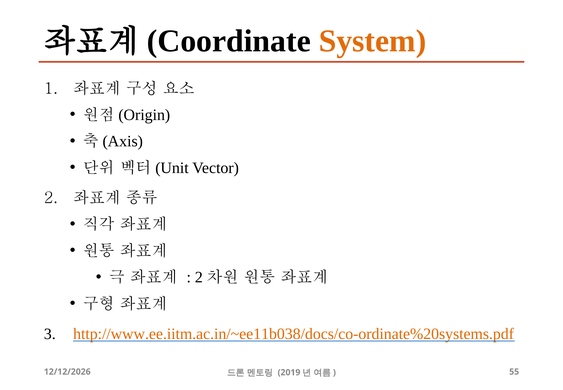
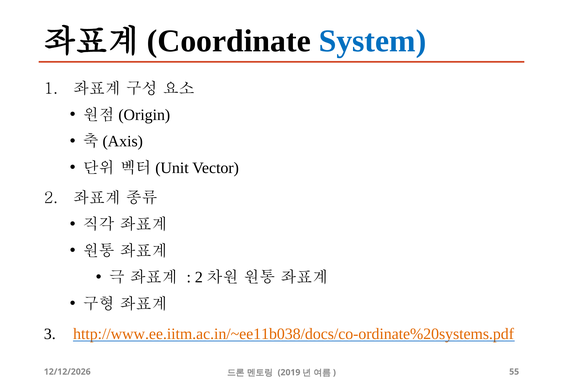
System colour: orange -> blue (373, 41)
